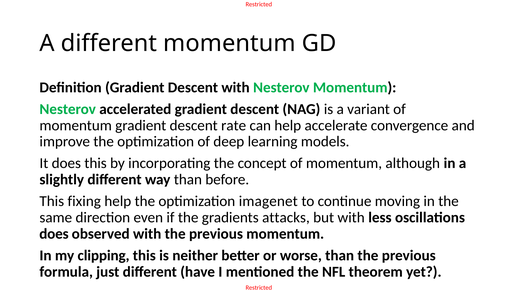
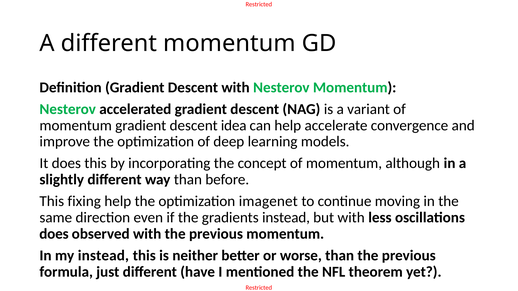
rate: rate -> idea (234, 126)
gradients attacks: attacks -> instead (286, 218)
my clipping: clipping -> instead (103, 256)
